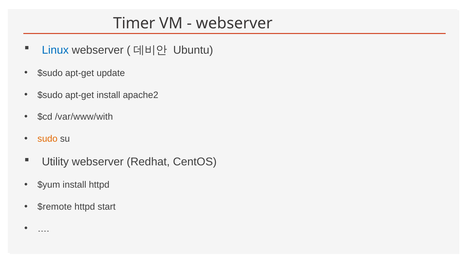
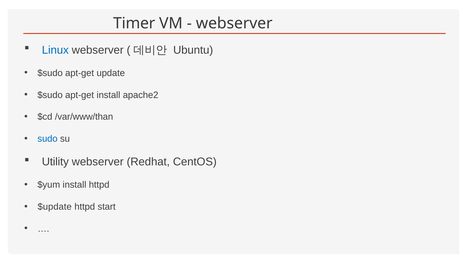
/var/www/with: /var/www/with -> /var/www/than (84, 117)
sudo colour: orange -> blue (48, 139)
$remote: $remote -> $update (55, 207)
